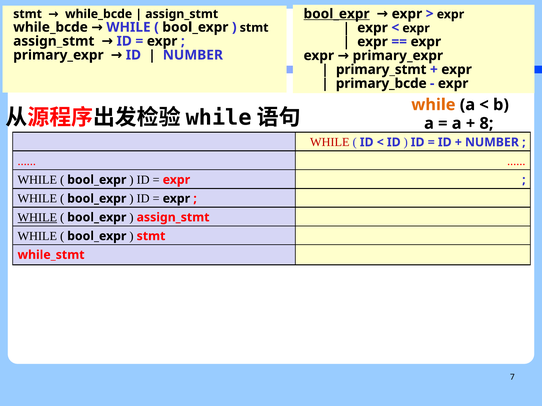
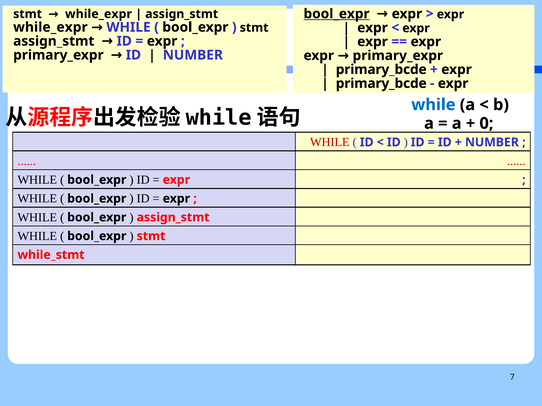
stmt while_bcde: while_bcde -> while_expr (99, 14)
while_bcde: while_bcde -> while_expr (50, 27)
primary_stmt: primary_stmt -> primary_bcde (381, 70)
while colour: orange -> blue (433, 105)
8: 8 -> 0 (486, 124)
WHILE underline: present -> none (37, 218)
